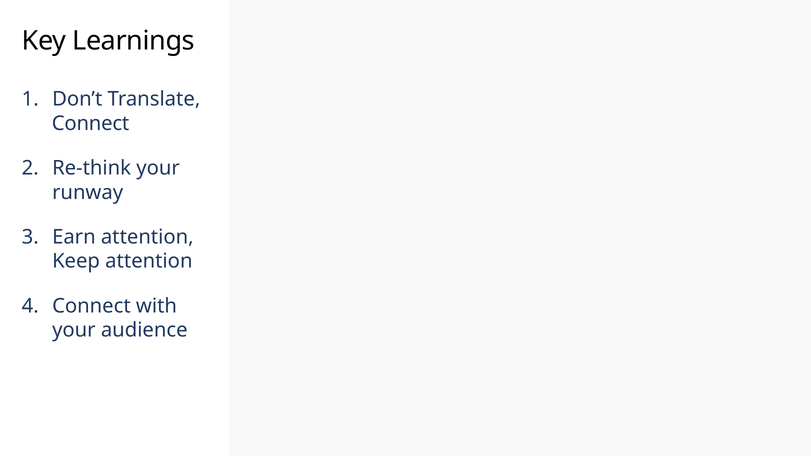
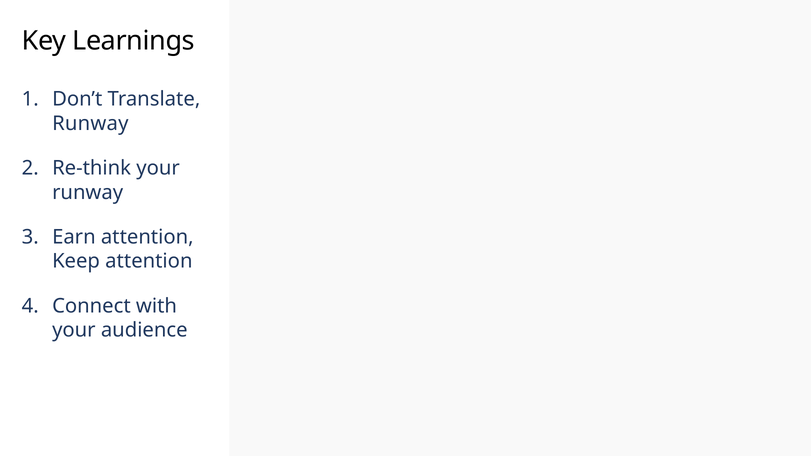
Connect: Connect -> Runway (90, 123)
